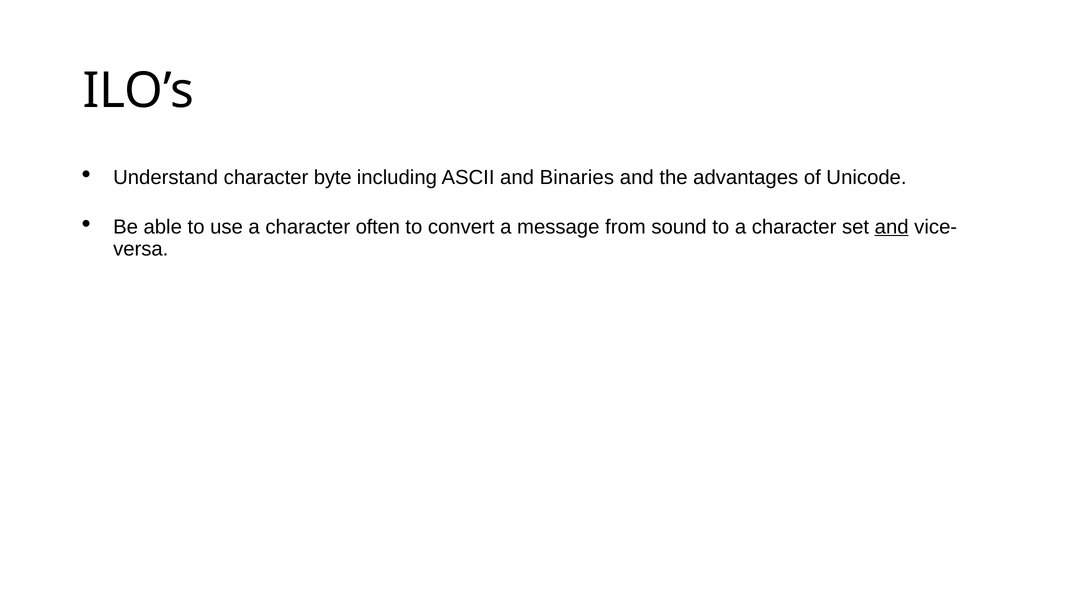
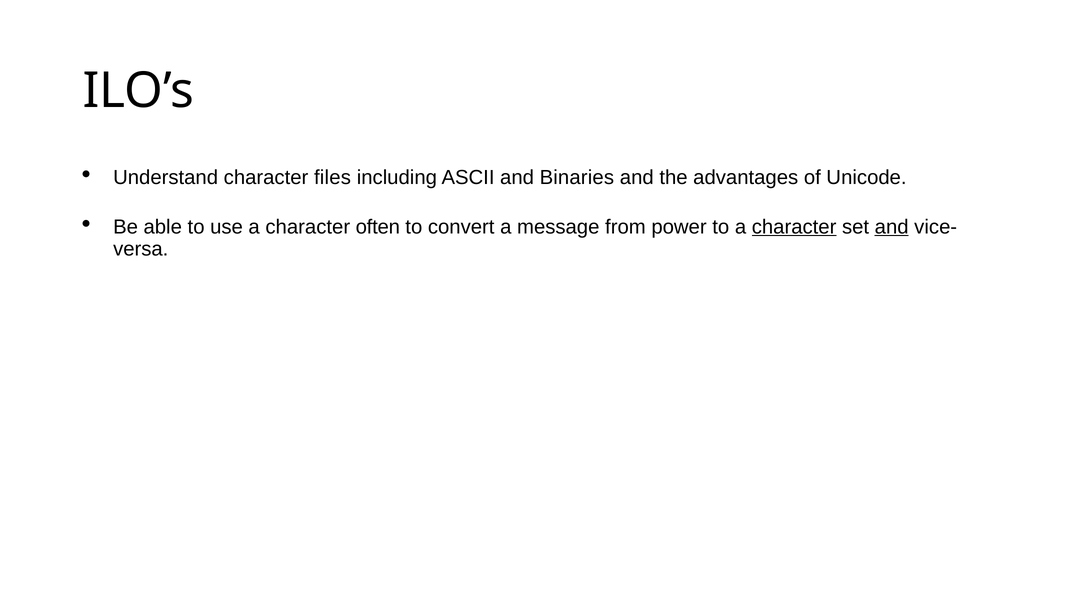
byte: byte -> files (332, 177)
sound: sound -> power (679, 227)
character underline: none -> present (794, 227)
